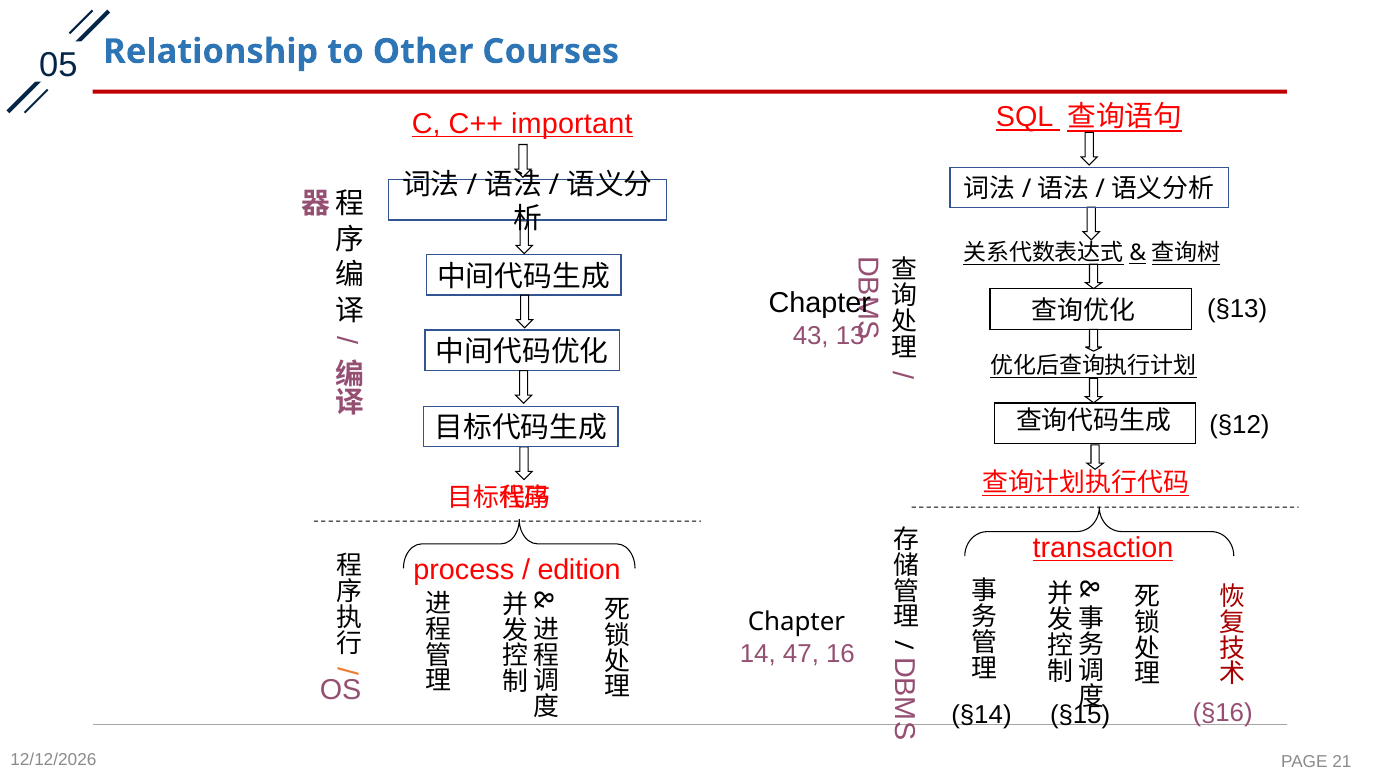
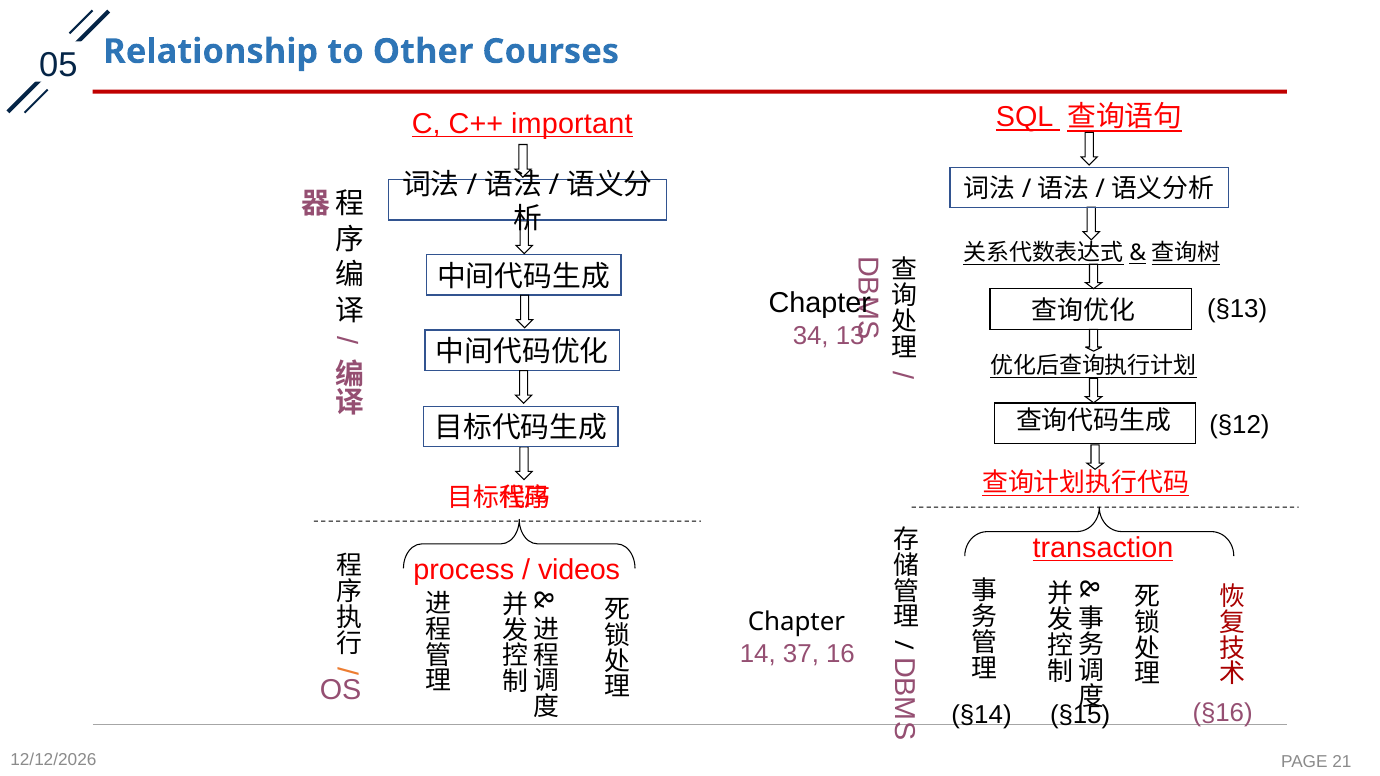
43: 43 -> 34 (811, 336)
edition: edition -> videos (579, 570)
47: 47 -> 37 (801, 654)
